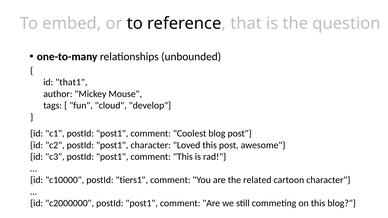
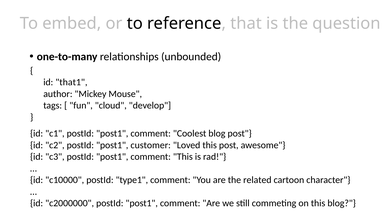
post1 character: character -> customer (151, 145)
tiers1: tiers1 -> type1 (132, 180)
